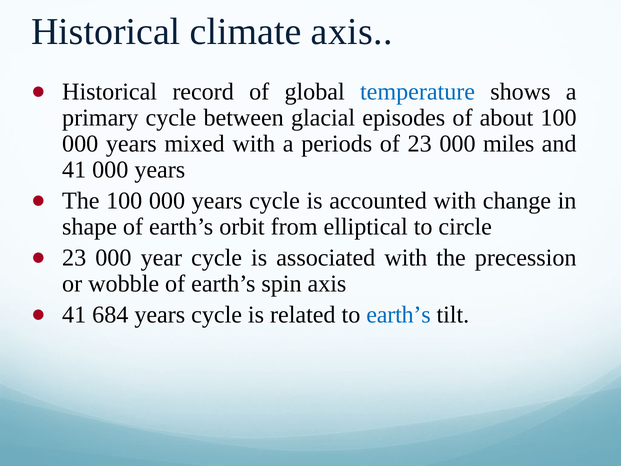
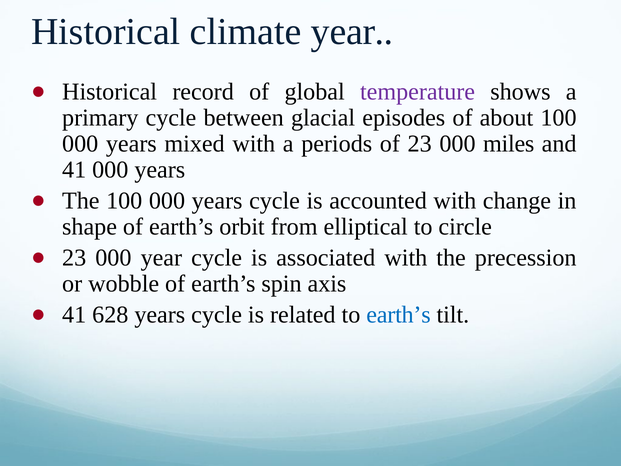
climate axis: axis -> year (352, 32)
temperature colour: blue -> purple (418, 91)
684: 684 -> 628 (110, 315)
